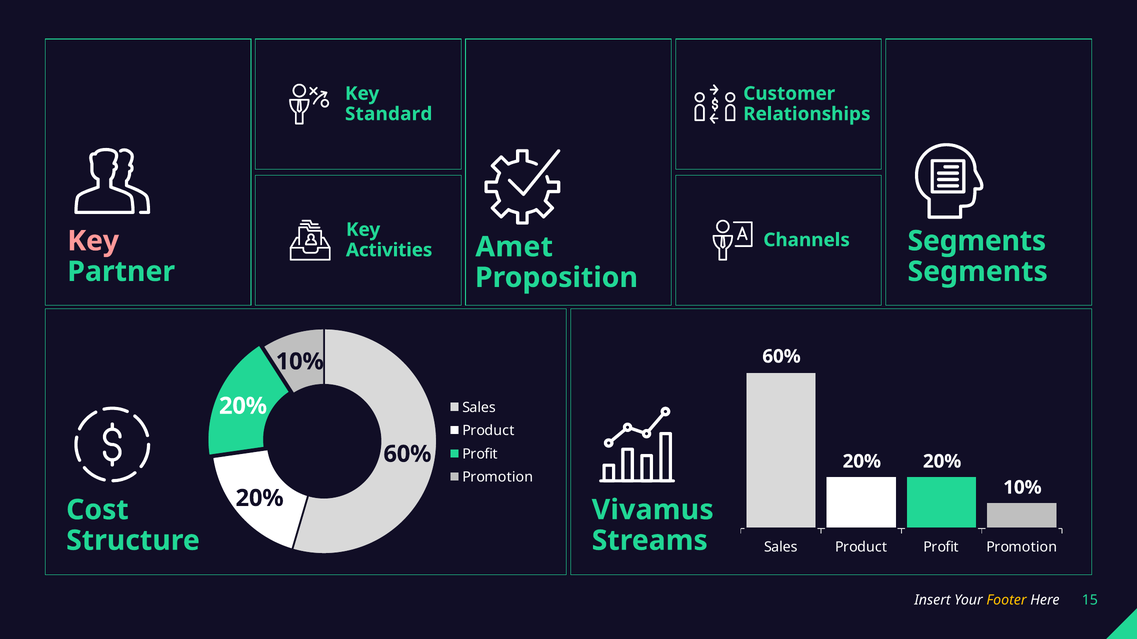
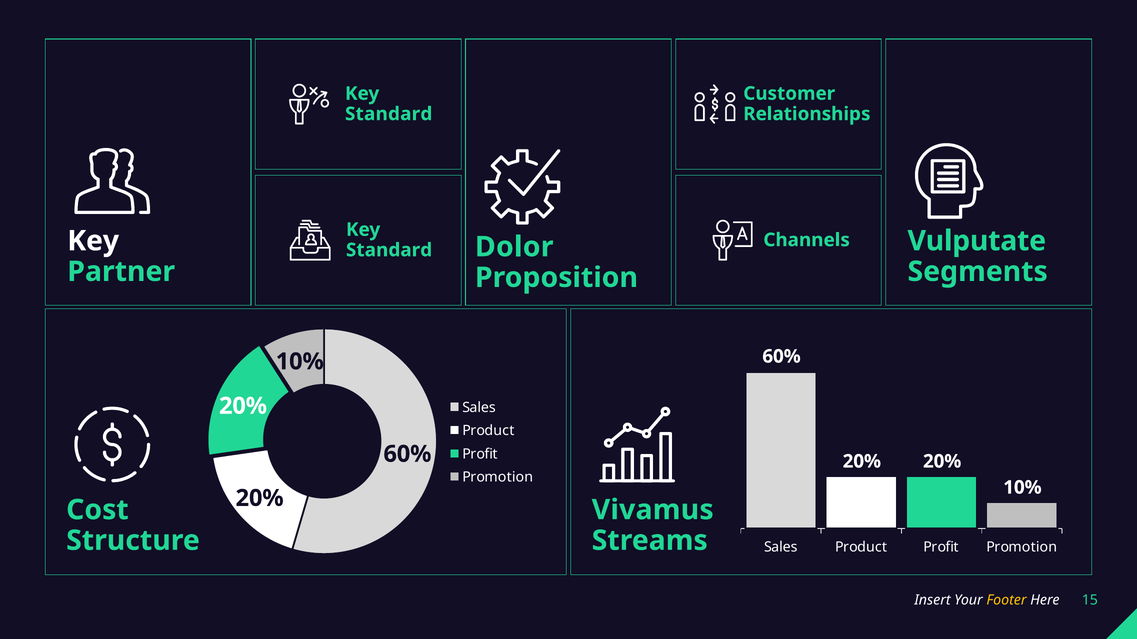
Key colour: pink -> white (93, 241)
Segments: Segments -> Vulputate (977, 241)
Amet: Amet -> Dolor (514, 247)
Activities: Activities -> Standard (389, 250)
